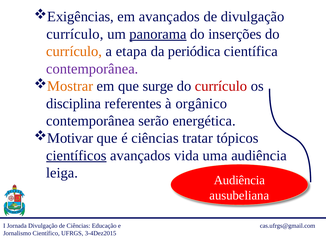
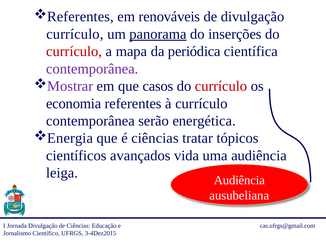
Exigências: Exigências -> Referentes (80, 17)
em avançados: avançados -> renováveis (169, 17)
currículo colour: orange -> red (74, 52)
etapa: etapa -> mapa (131, 52)
Mostrar colour: orange -> purple (70, 86)
surge: surge -> casos (158, 86)
disciplina: disciplina -> economia (74, 104)
à orgânico: orgânico -> currículo (201, 104)
Motivar: Motivar -> Energia (70, 138)
científicos underline: present -> none (76, 156)
